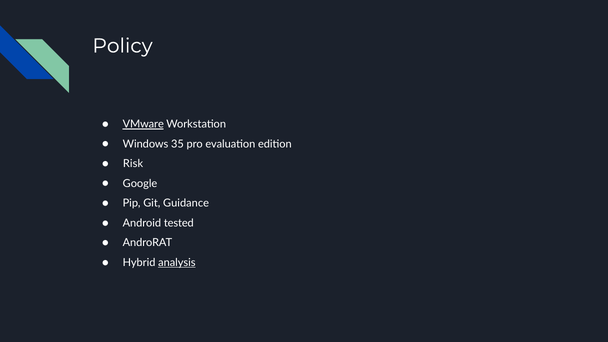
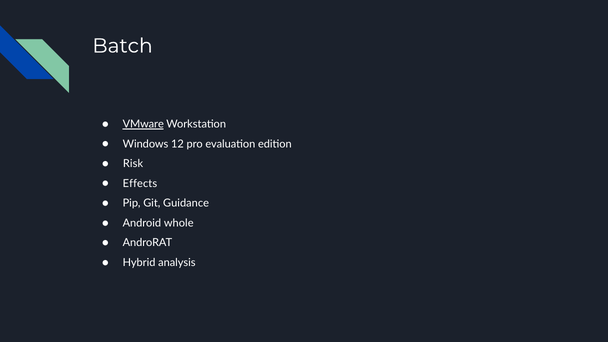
Policy: Policy -> Batch (123, 46)
35: 35 -> 12 (177, 144)
Google: Google -> Effects (140, 184)
tested: tested -> whole (179, 223)
analysis underline: present -> none (177, 263)
